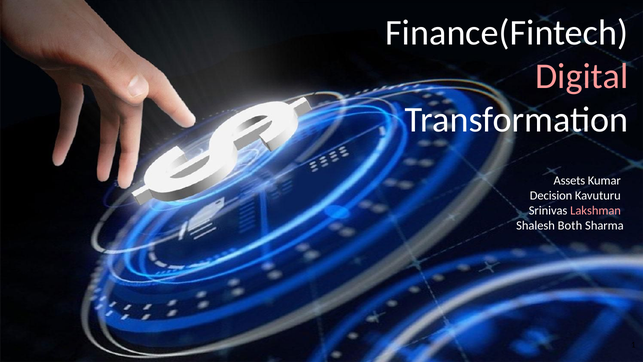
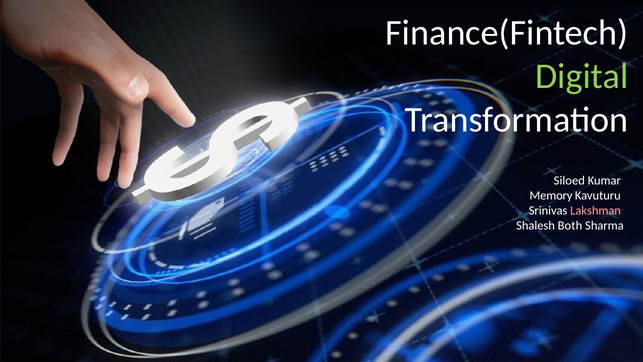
Digital colour: pink -> light green (582, 76)
Assets: Assets -> Siloed (569, 181)
Decision: Decision -> Memory (551, 196)
